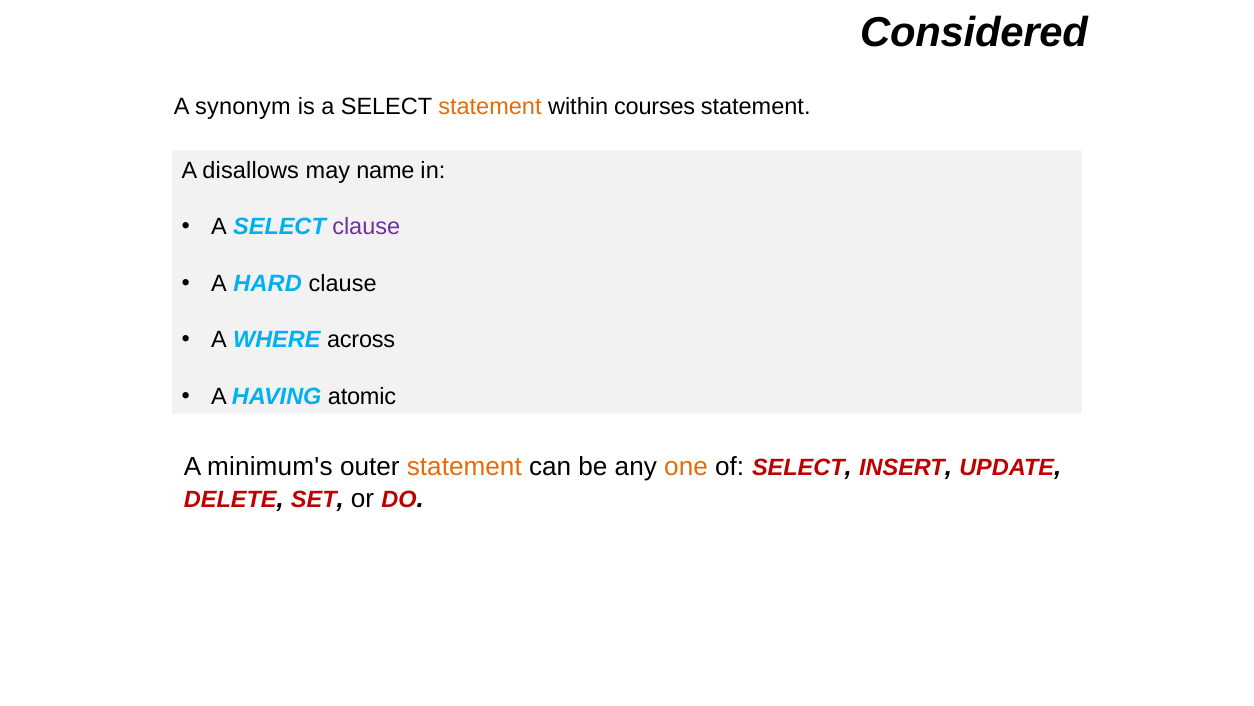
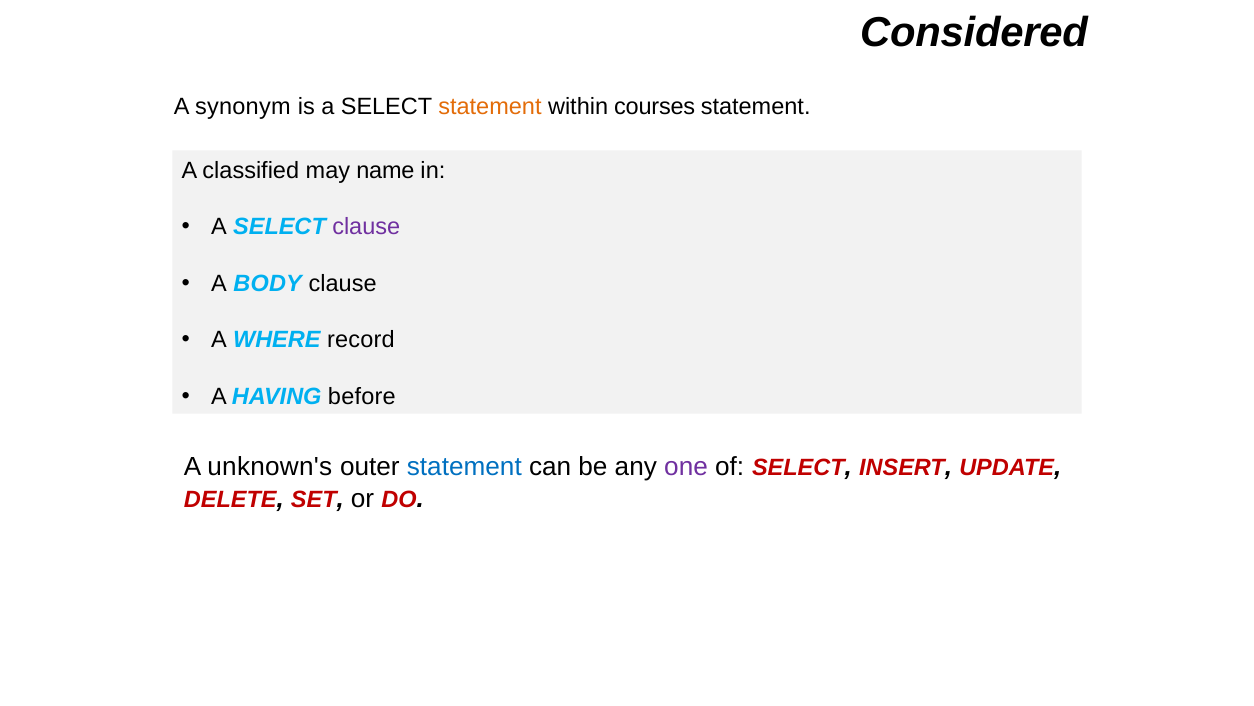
disallows: disallows -> classified (251, 171)
HARD: HARD -> BODY (268, 284)
across: across -> record (361, 340)
atomic: atomic -> before (362, 396)
minimum's: minimum's -> unknown's (270, 467)
statement colour: orange -> blue (464, 467)
one colour: orange -> purple (686, 467)
